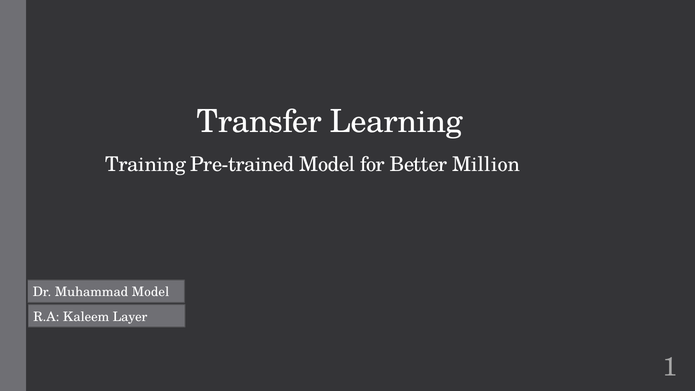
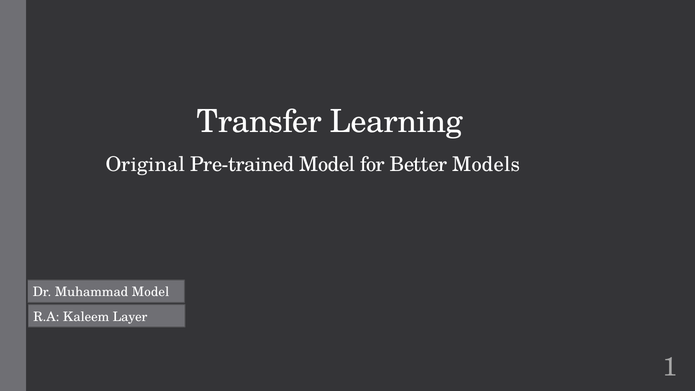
Training: Training -> Original (145, 164)
Million: Million -> Models (486, 164)
